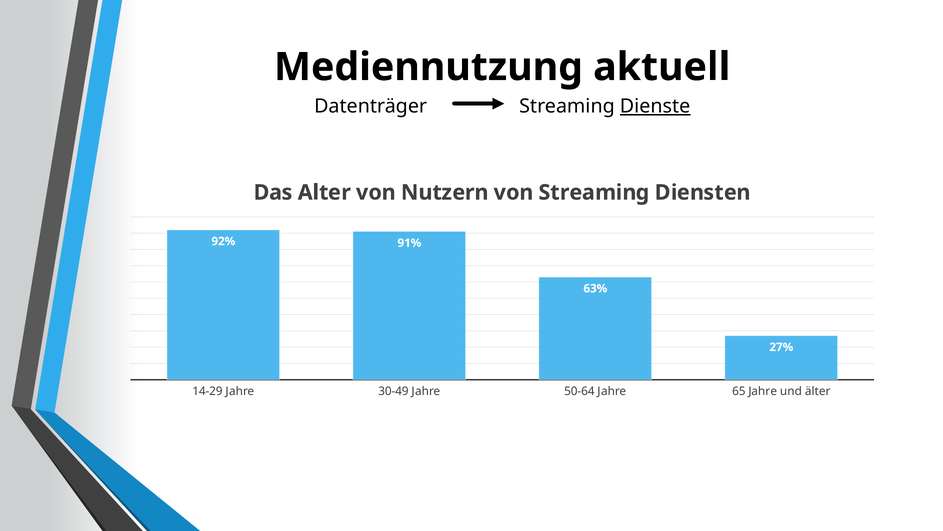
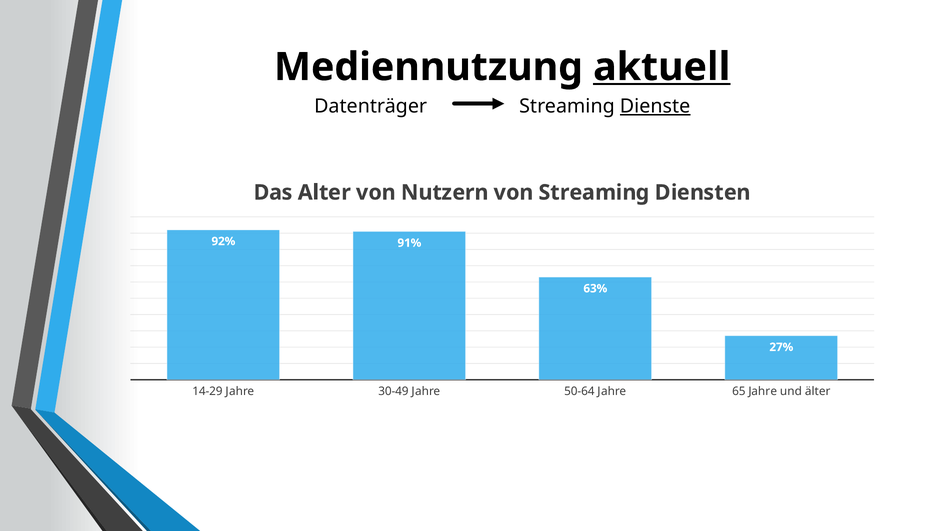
aktuell underline: none -> present (662, 67)
